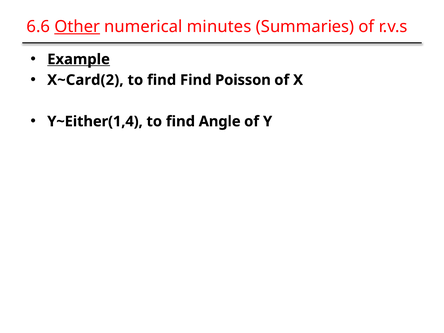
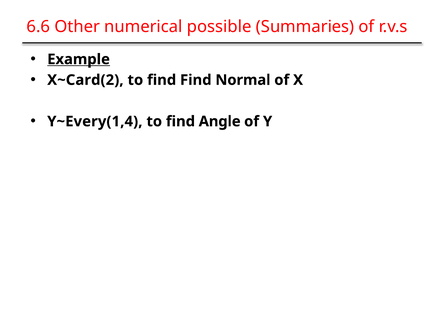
Other underline: present -> none (77, 27)
minutes: minutes -> possible (219, 27)
Poisson: Poisson -> Normal (243, 80)
Y~Either(1,4: Y~Either(1,4 -> Y~Every(1,4 (95, 121)
